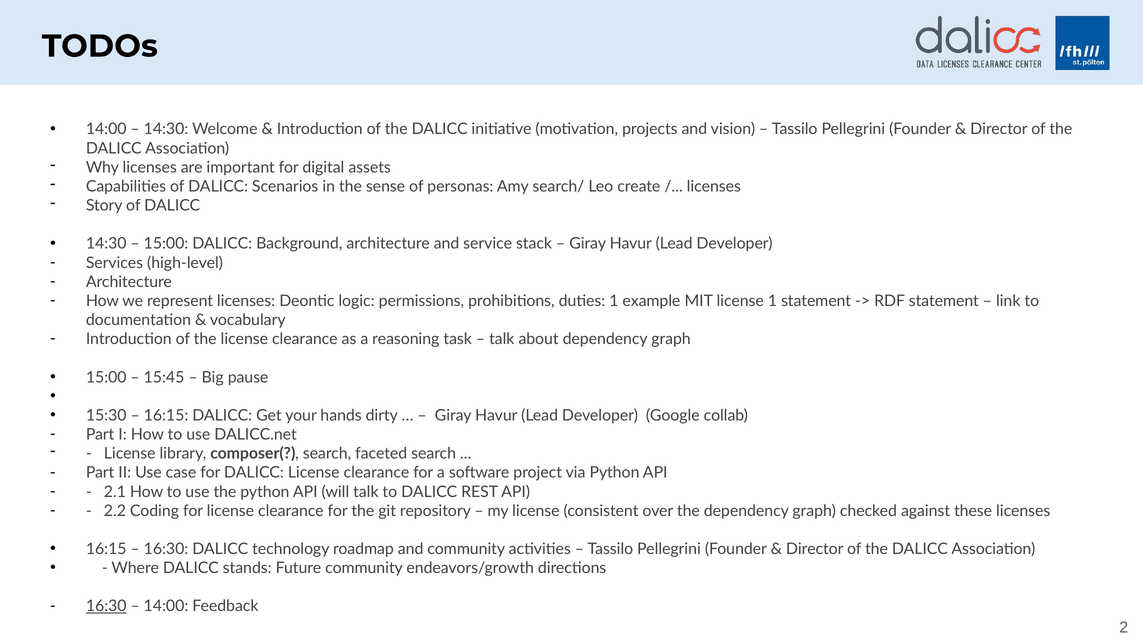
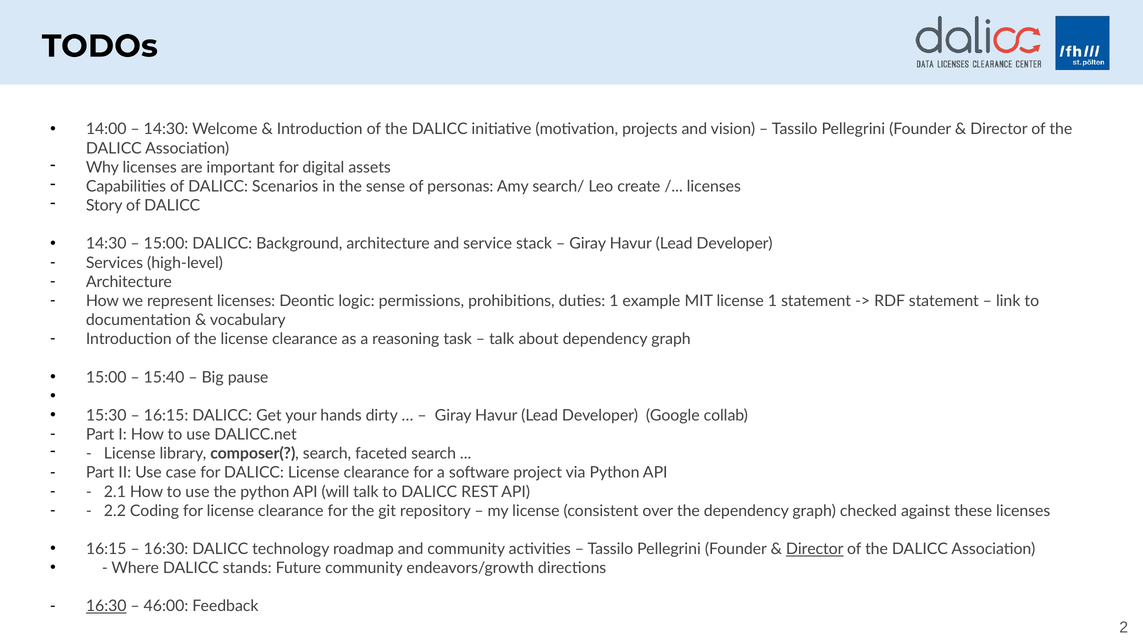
15:45: 15:45 -> 15:40 (164, 377)
Director underline: none -> present (815, 549)
14:00: 14:00 -> 46:00 (166, 606)
